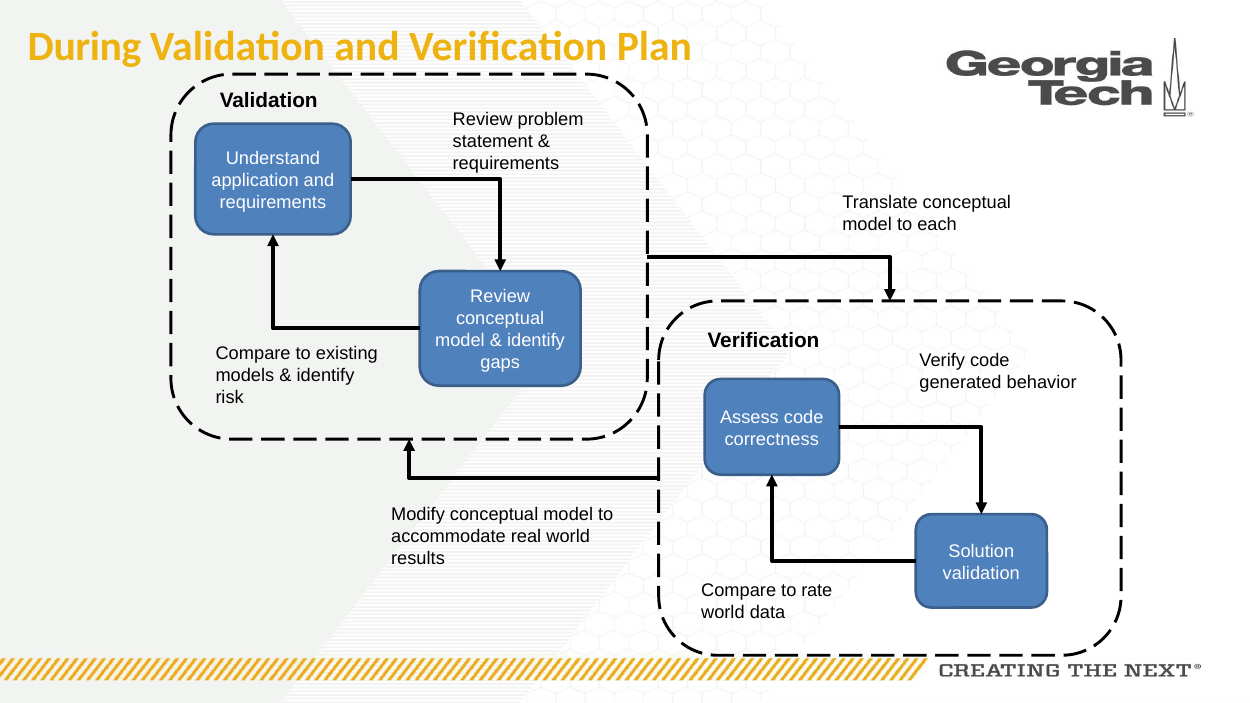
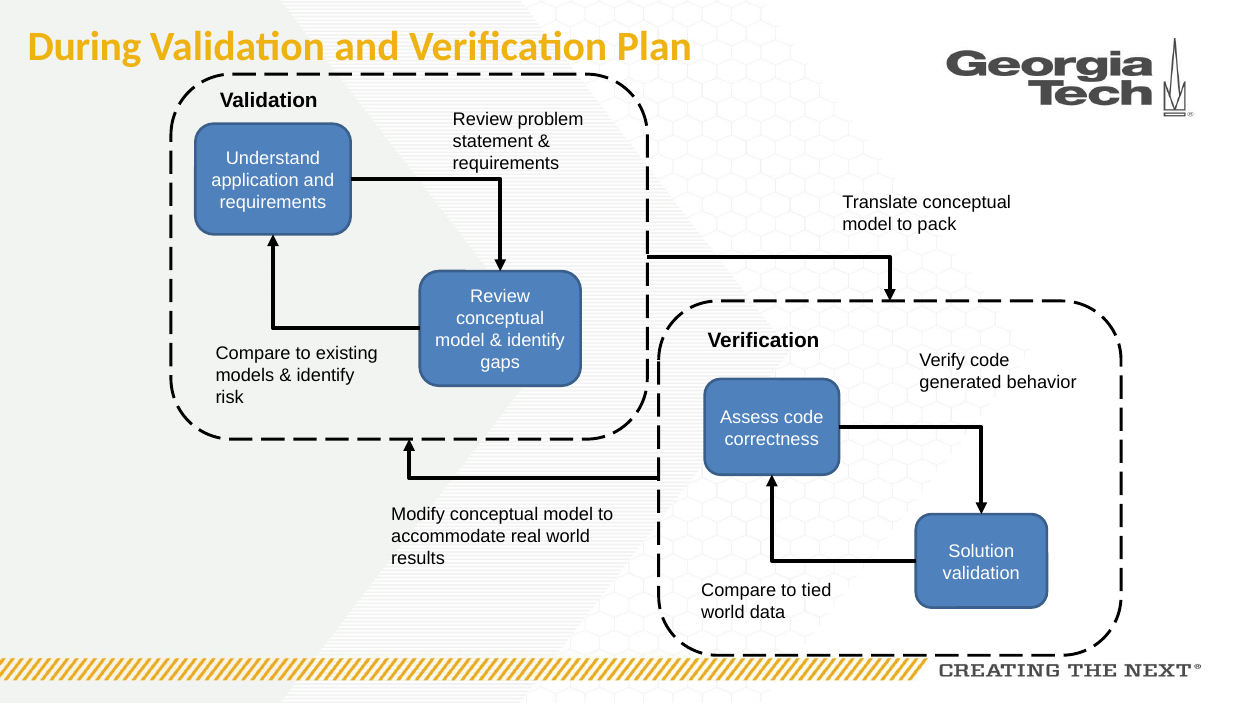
each: each -> pack (937, 225)
rate: rate -> tied (817, 591)
